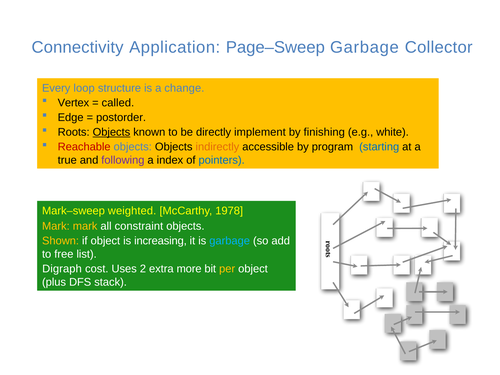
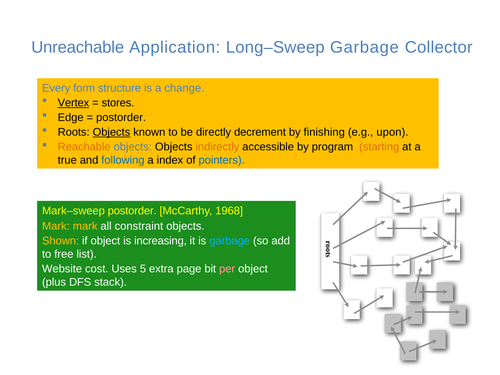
Connectivity: Connectivity -> Unreachable (78, 47)
Page–Sweep: Page–Sweep -> Long–Sweep (275, 47)
loop: loop -> form (84, 88)
Vertex underline: none -> present (73, 103)
called: called -> stores (118, 103)
implement: implement -> decrement (260, 132)
white: white -> upon (392, 132)
Reachable colour: red -> orange (84, 147)
starting colour: blue -> orange (379, 147)
following colour: purple -> blue (123, 160)
Mark–sweep weighted: weighted -> postorder (132, 211)
1978: 1978 -> 1968 (229, 211)
Digraph: Digraph -> Website (62, 269)
2: 2 -> 5 (143, 269)
more: more -> page (189, 269)
per colour: yellow -> pink (227, 269)
